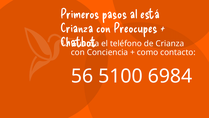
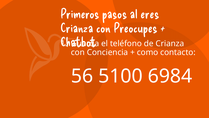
está: está -> eres (150, 14)
